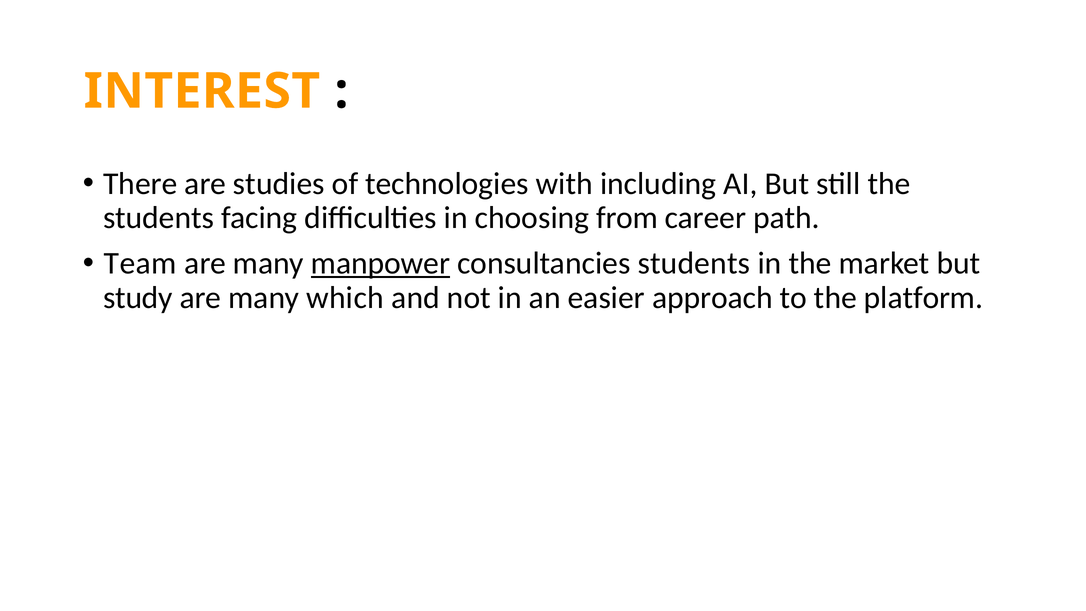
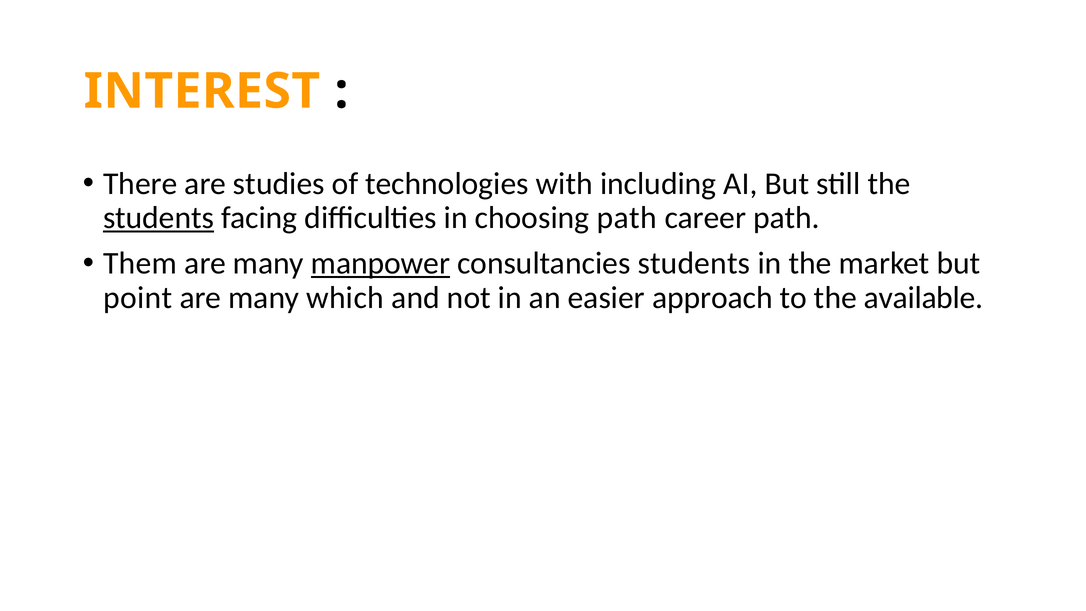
students underline: none -> present (159, 218)
choosing from: from -> path (627, 218)
Team: Team -> Them (140, 263)
study: study -> point (138, 298)
platform: platform -> available (924, 298)
